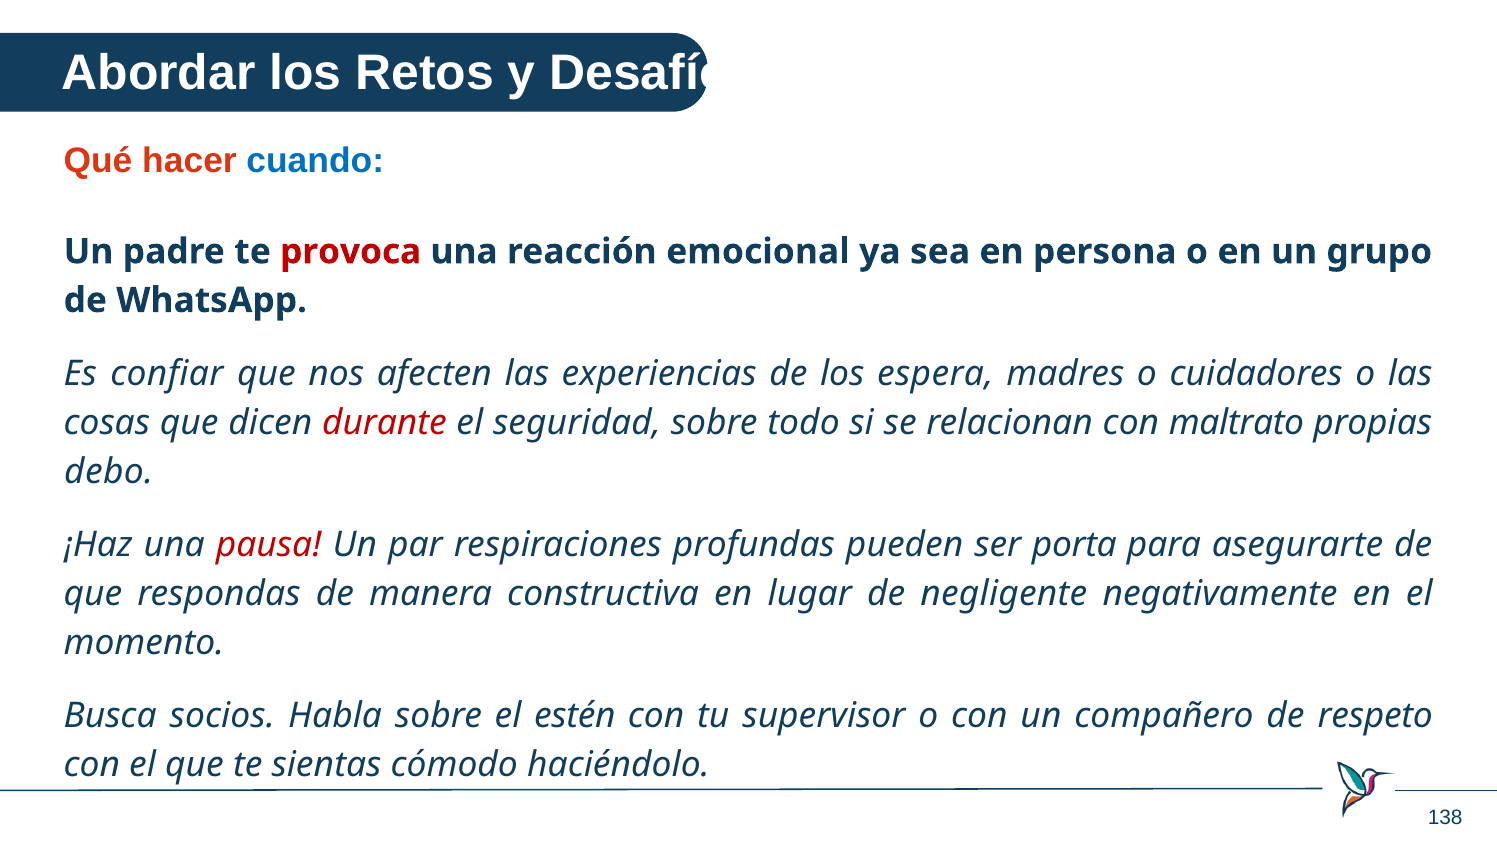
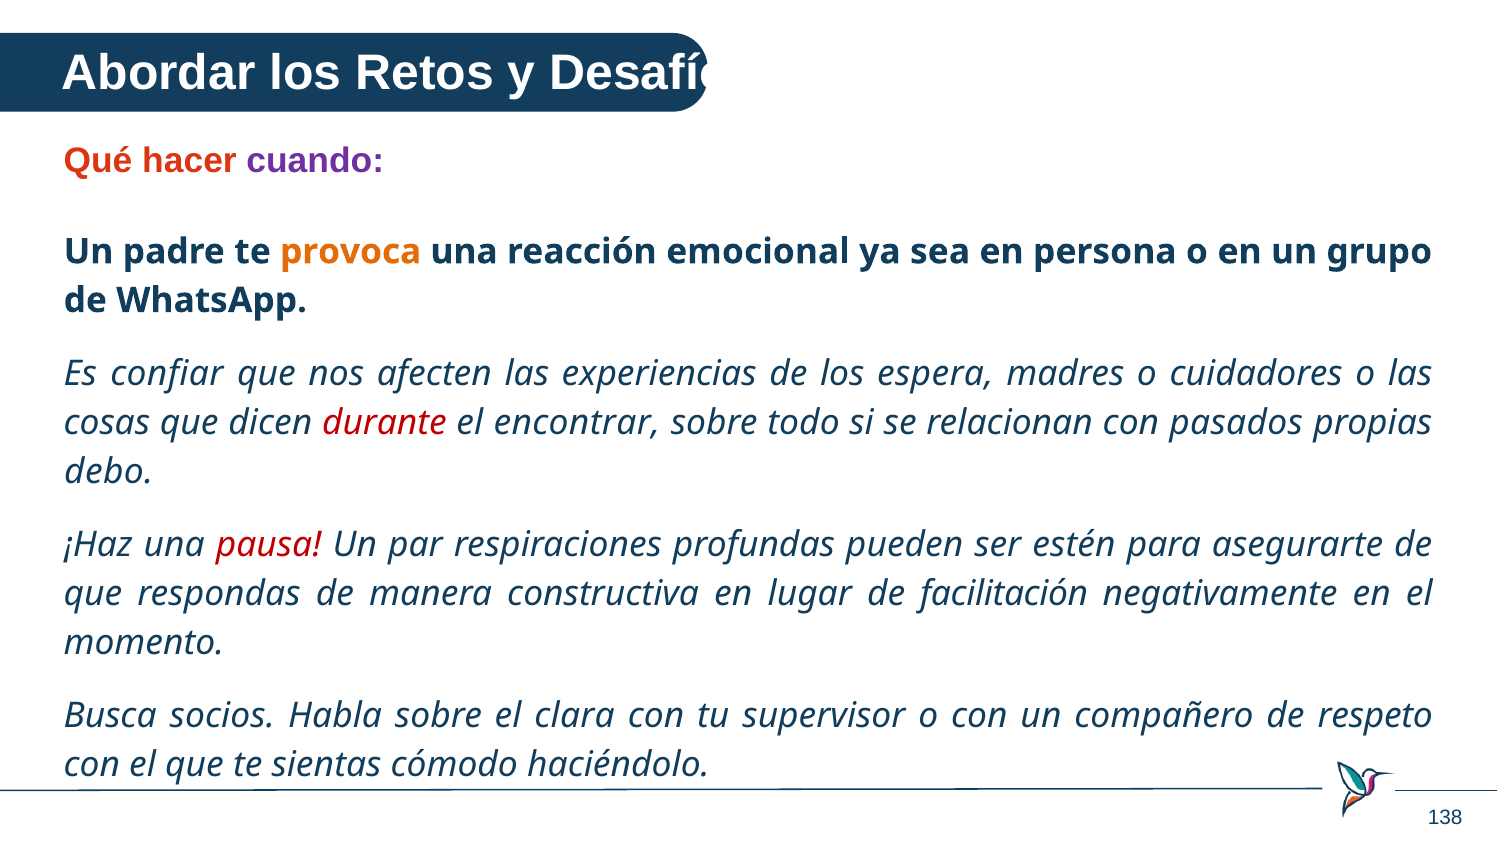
cuando colour: blue -> purple (315, 160)
provoca colour: red -> orange (351, 252)
seguridad: seguridad -> encontrar (577, 423)
maltrato: maltrato -> pasados (1236, 423)
porta: porta -> estén (1074, 545)
negligente: negligente -> facilitación (1004, 594)
estén: estén -> clara (575, 716)
